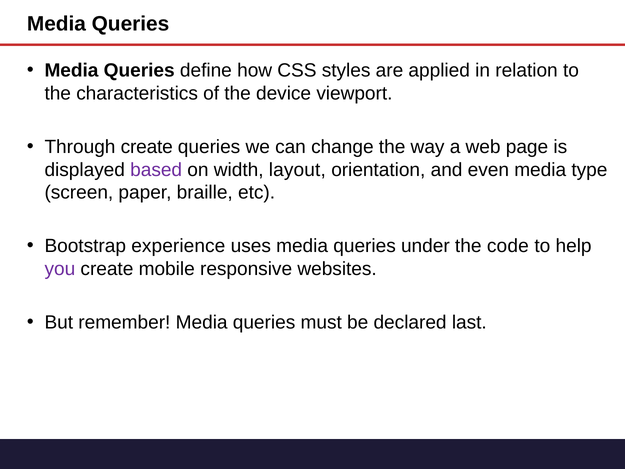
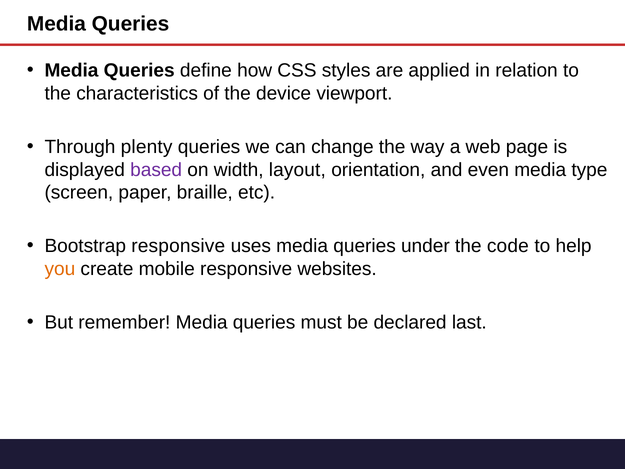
Through create: create -> plenty (147, 147)
Bootstrap experience: experience -> responsive (178, 246)
you colour: purple -> orange (60, 269)
